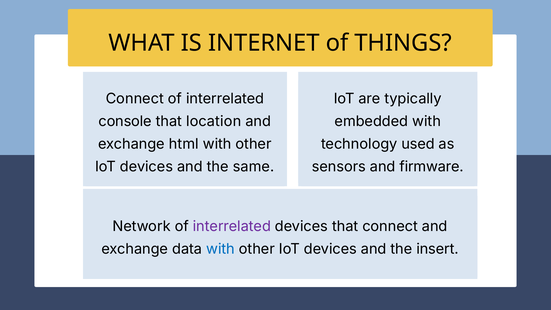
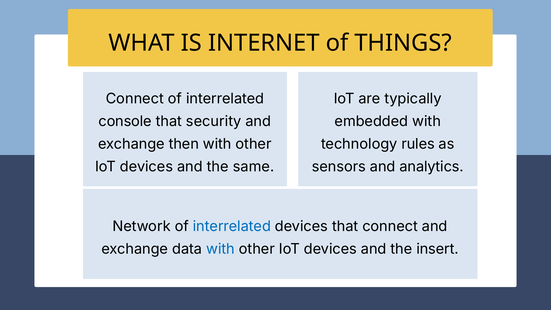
location: location -> security (214, 121)
html: html -> then (184, 144)
used: used -> rules (418, 144)
firmware: firmware -> analytics (432, 167)
interrelated colour: purple -> blue (232, 226)
